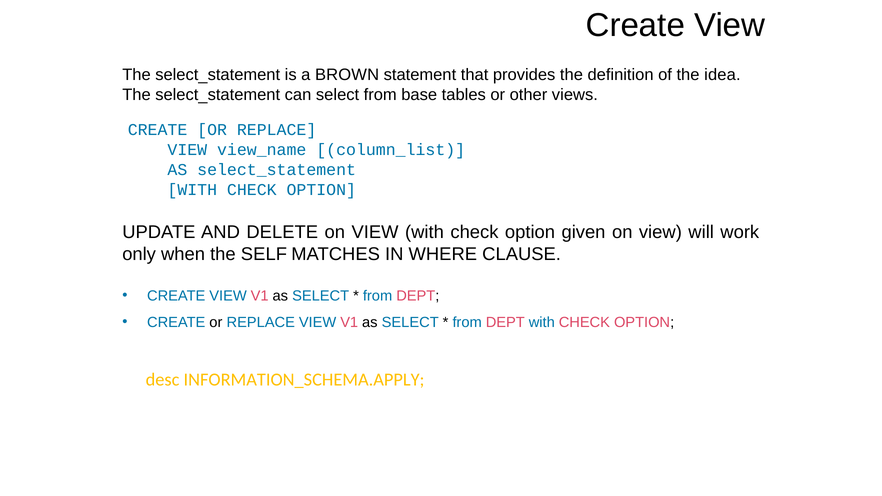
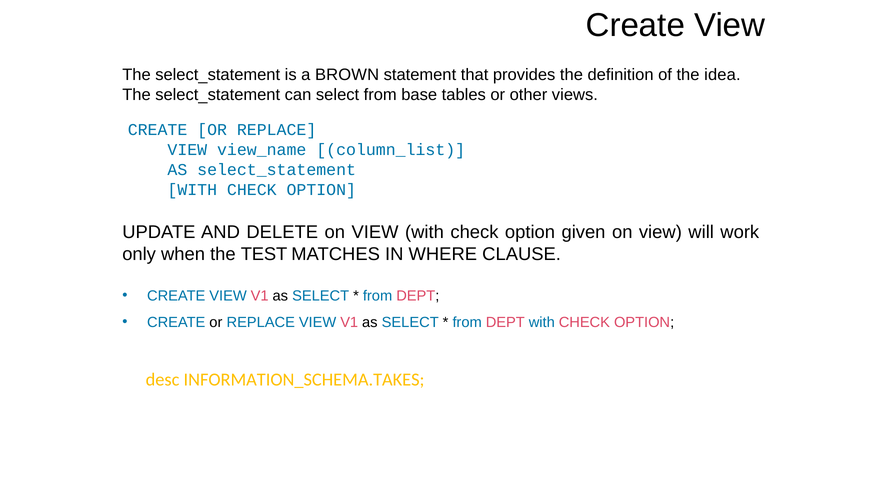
SELF: SELF -> TEST (264, 254)
INFORMATION_SCHEMA.APPLY: INFORMATION_SCHEMA.APPLY -> INFORMATION_SCHEMA.TAKES (304, 380)
